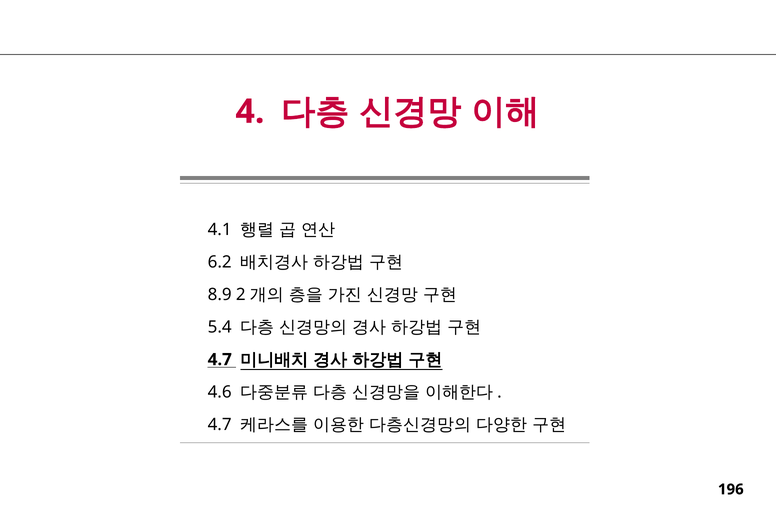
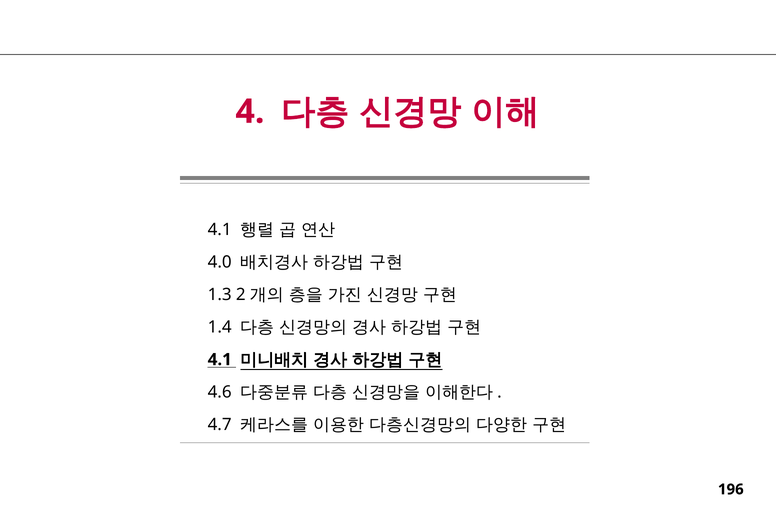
6.2: 6.2 -> 4.0 (220, 262)
8.9: 8.9 -> 1.3 (220, 294)
5.4: 5.4 -> 1.4 (220, 327)
4.7: 4.7 -> 4.1 (220, 359)
